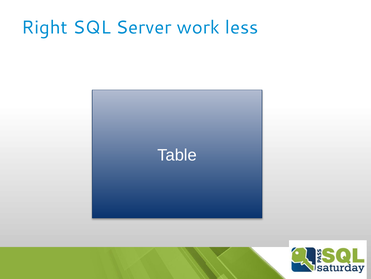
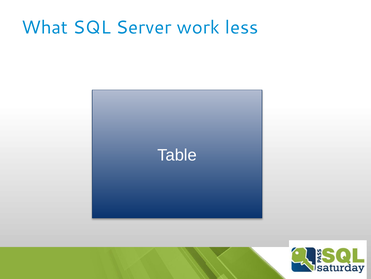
Right: Right -> What (45, 27)
